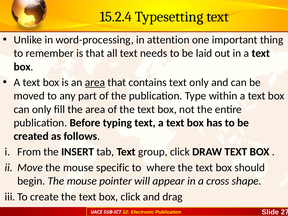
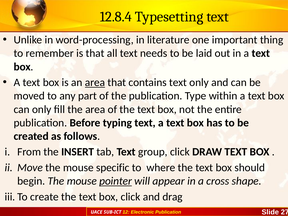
15.2.4: 15.2.4 -> 12.8.4 (116, 17)
attention: attention -> literature (168, 40)
pointer underline: none -> present (116, 181)
